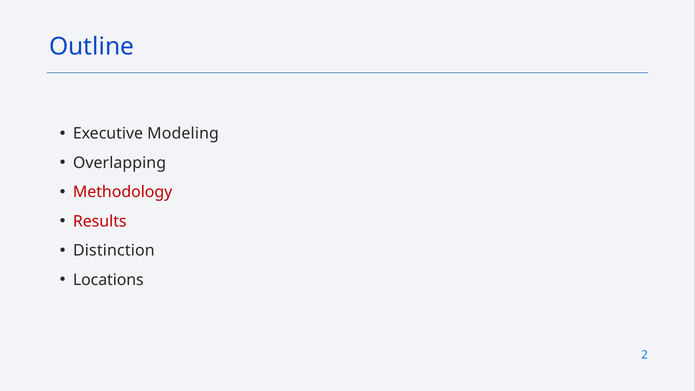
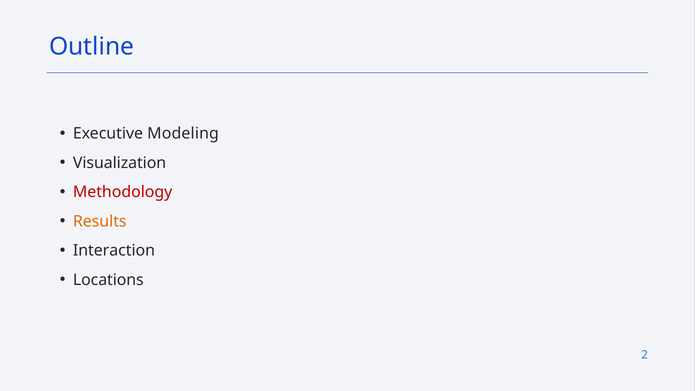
Overlapping: Overlapping -> Visualization (120, 163)
Results colour: red -> orange (100, 221)
Distinction: Distinction -> Interaction (114, 251)
